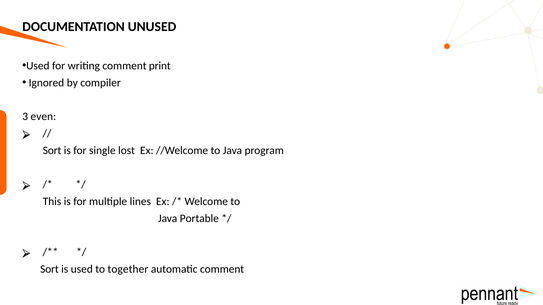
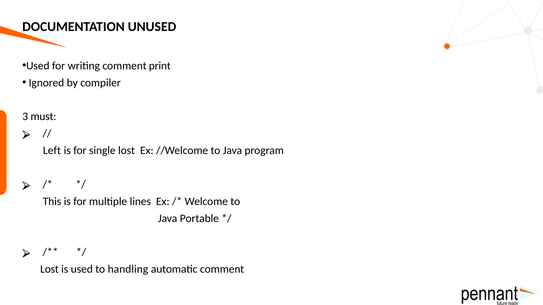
even: even -> must (43, 117)
Sort: Sort -> Left (52, 151)
Sort: Sort -> Lost (49, 270)
together: together -> handling (128, 270)
